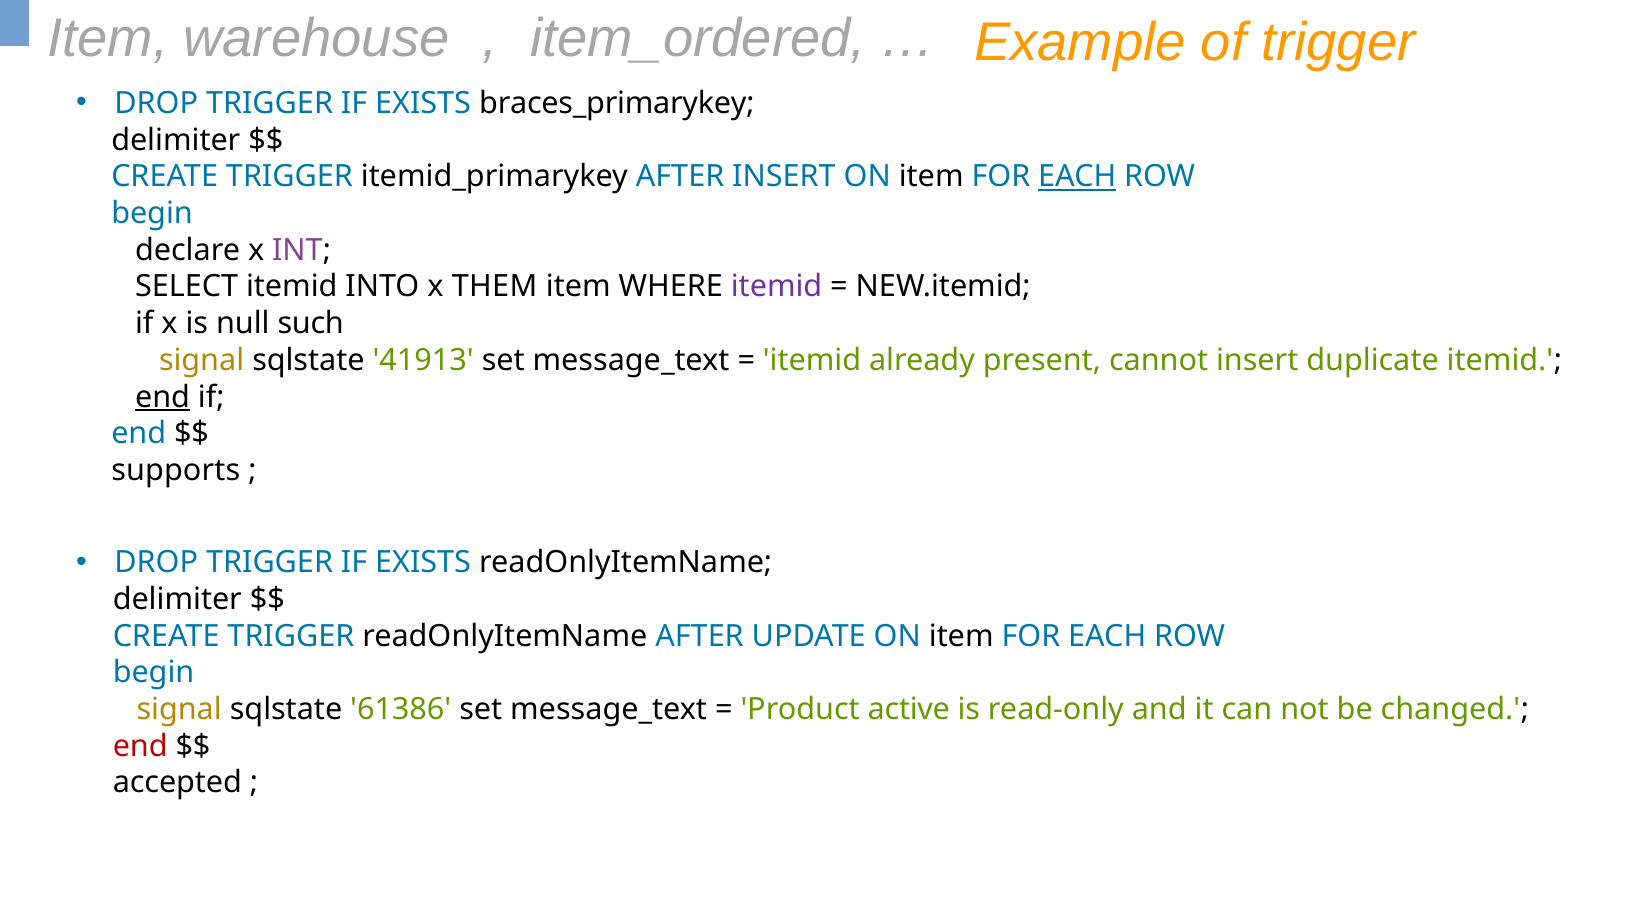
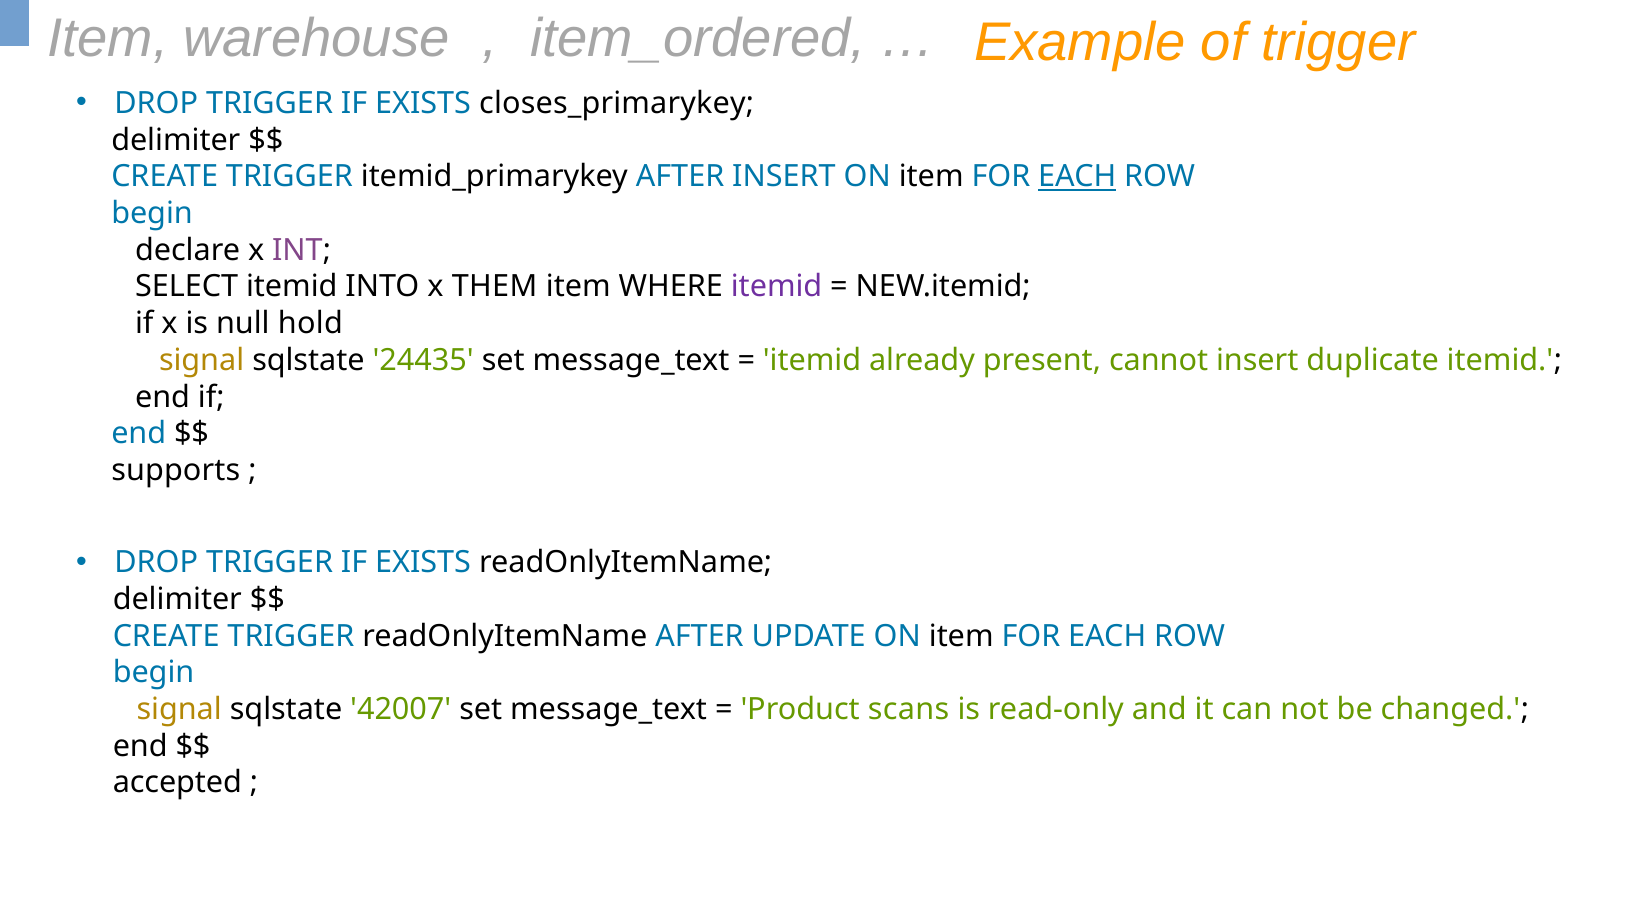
braces_primarykey: braces_primarykey -> closes_primarykey (617, 103)
such: such -> hold (310, 324)
41913: 41913 -> 24435 (423, 360)
end underline: present -> none (163, 397)
61386: 61386 -> 42007 (401, 709)
active: active -> scans (909, 709)
end colour: red -> black (140, 746)
